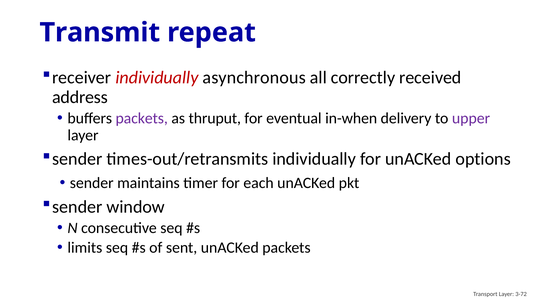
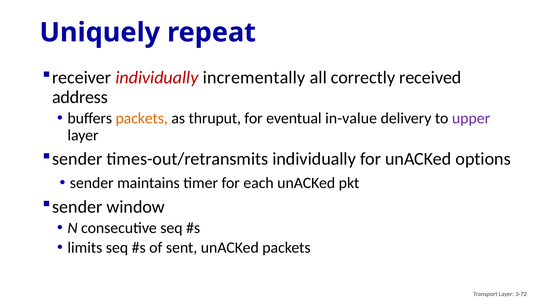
Transmit: Transmit -> Uniquely (100, 33)
asynchronous: asynchronous -> incrementally (254, 78)
packets colour: purple -> orange (142, 118)
in-when: in-when -> in-value (351, 118)
